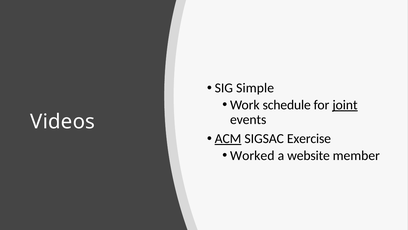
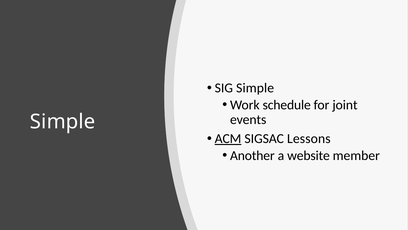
joint underline: present -> none (345, 105)
Videos: Videos -> Simple (63, 121)
Exercise: Exercise -> Lessons (309, 138)
Worked: Worked -> Another (252, 155)
